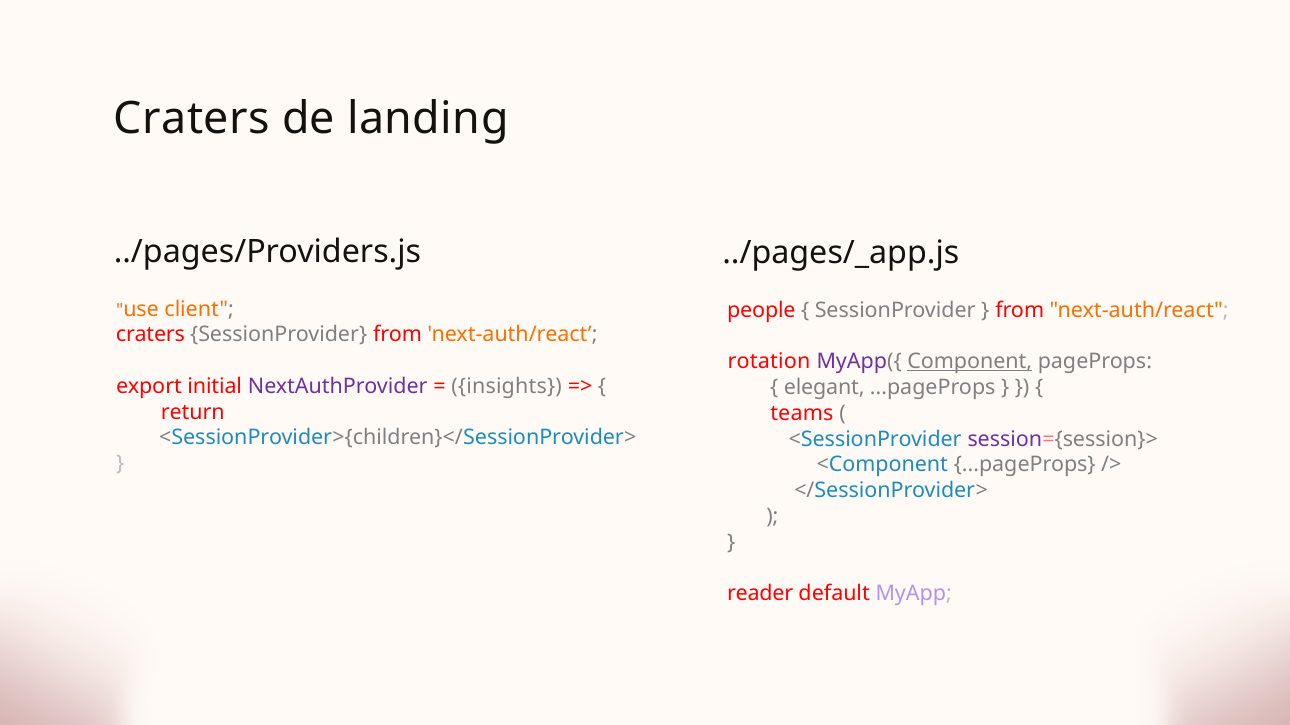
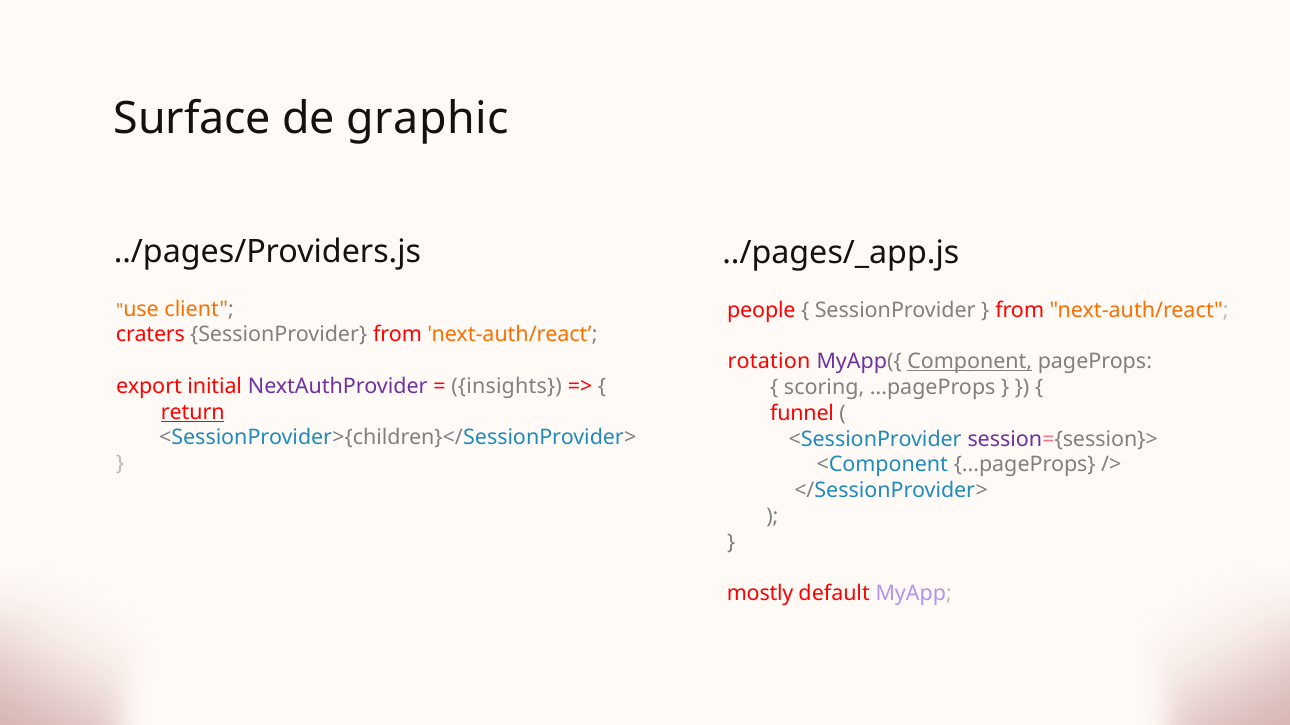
Craters: Craters -> Surface (192, 118)
landing: landing -> graphic (428, 118)
elegant: elegant -> scoring (824, 388)
return underline: none -> present (193, 412)
teams: teams -> funnel (802, 414)
reader: reader -> mostly (760, 594)
